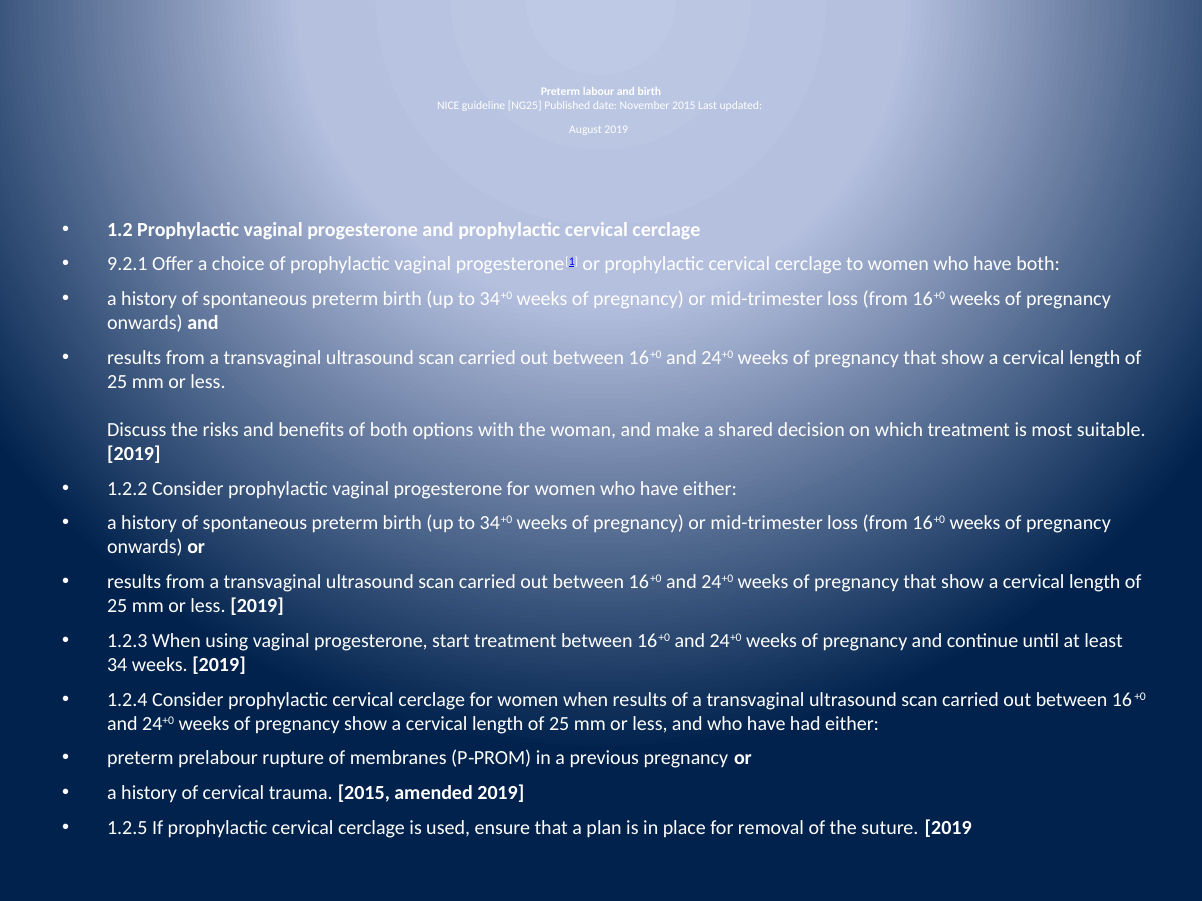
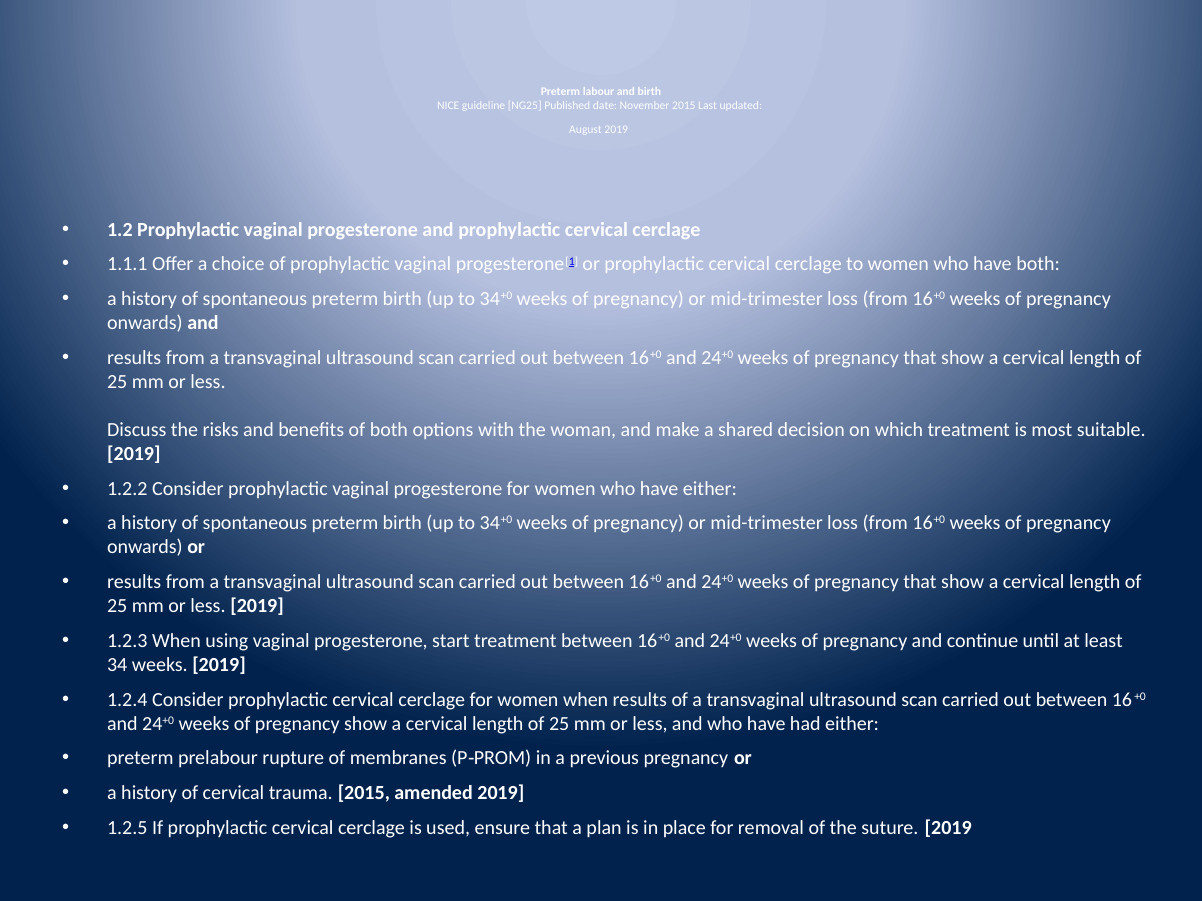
9.2.1: 9.2.1 -> 1.1.1 (127, 265)
